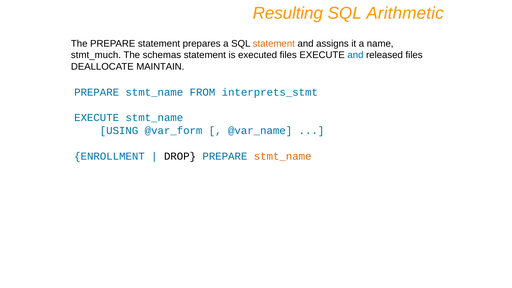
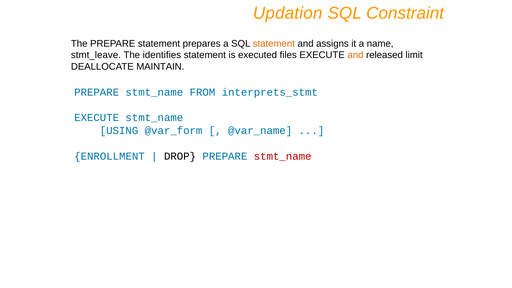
Resulting: Resulting -> Updation (288, 13)
Arithmetic: Arithmetic -> Constraint (405, 13)
stmt_much: stmt_much -> stmt_leave (96, 55)
schemas: schemas -> identifies (162, 55)
and colour: blue -> orange (355, 55)
released files: files -> limit (414, 55)
stmt_name colour: orange -> red (283, 156)
